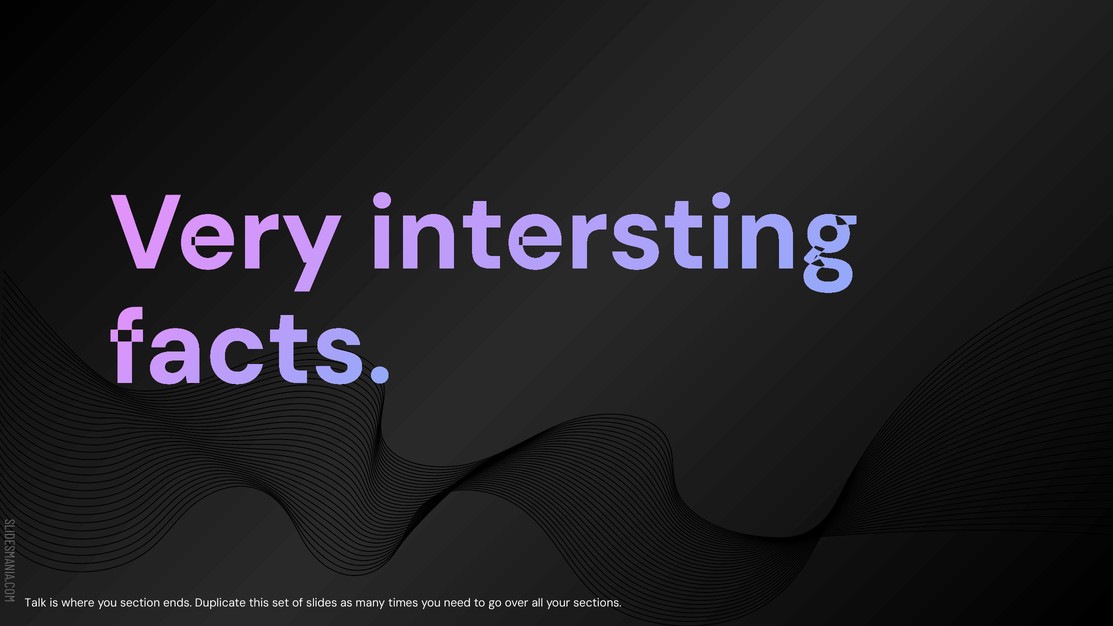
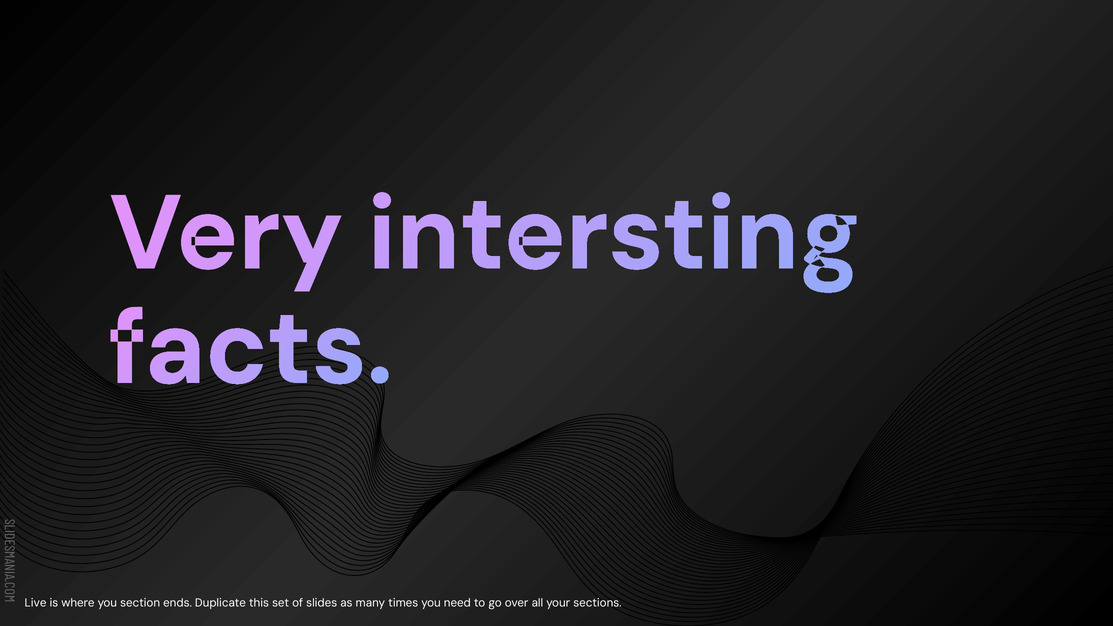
Talk: Talk -> Live (36, 603)
